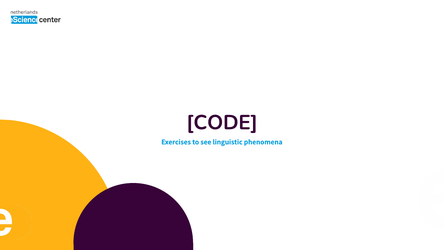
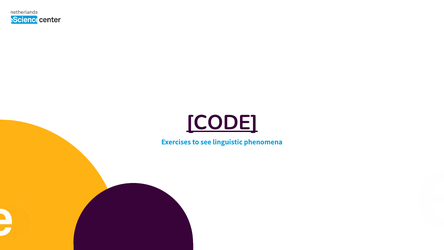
CODE underline: none -> present (222, 122)
